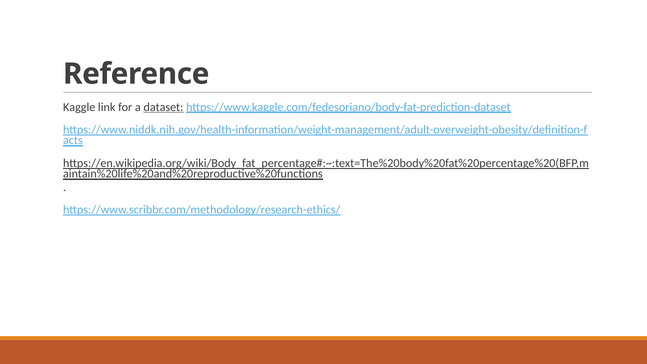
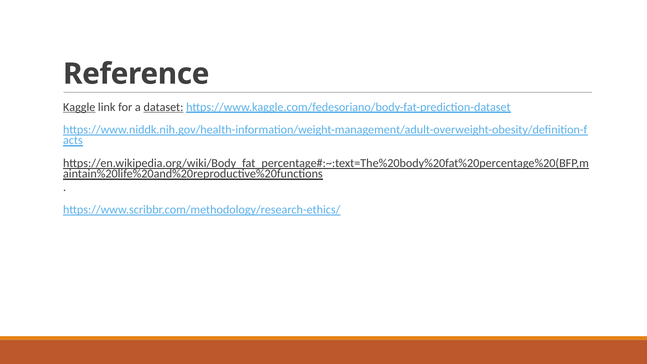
Kaggle underline: none -> present (79, 107)
